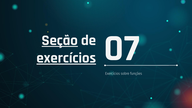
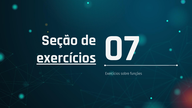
Seção underline: present -> none (60, 40)
